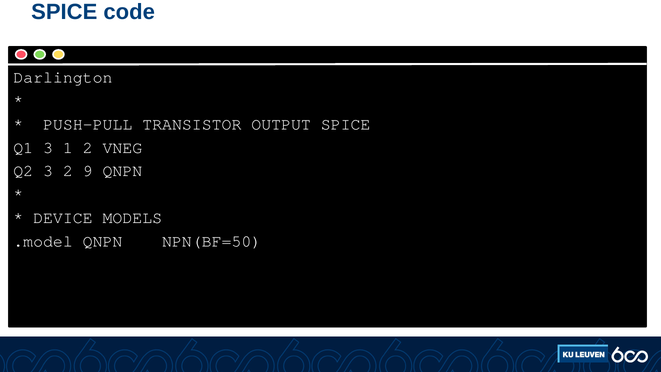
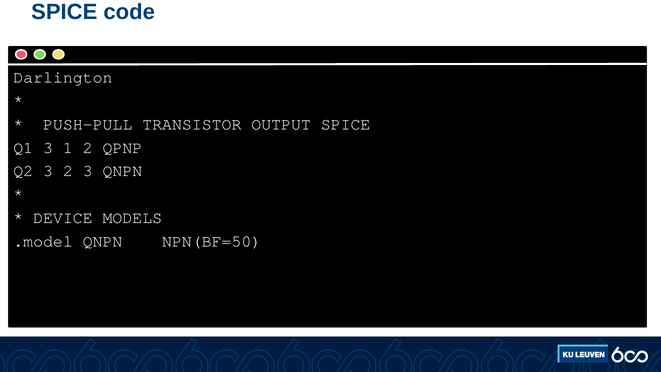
VNEG: VNEG -> QPNP (122, 147)
2 9: 9 -> 3 (88, 171)
